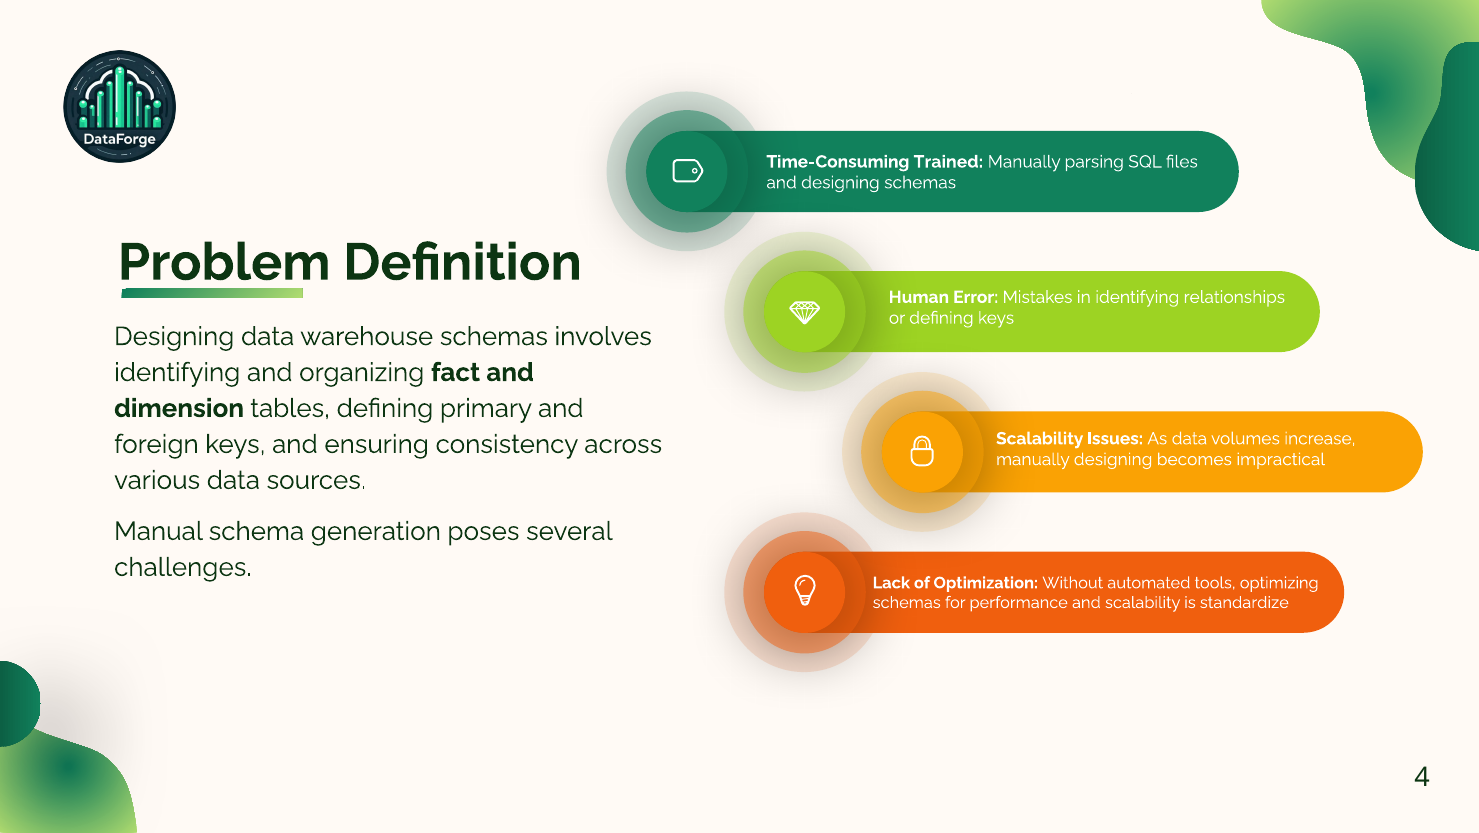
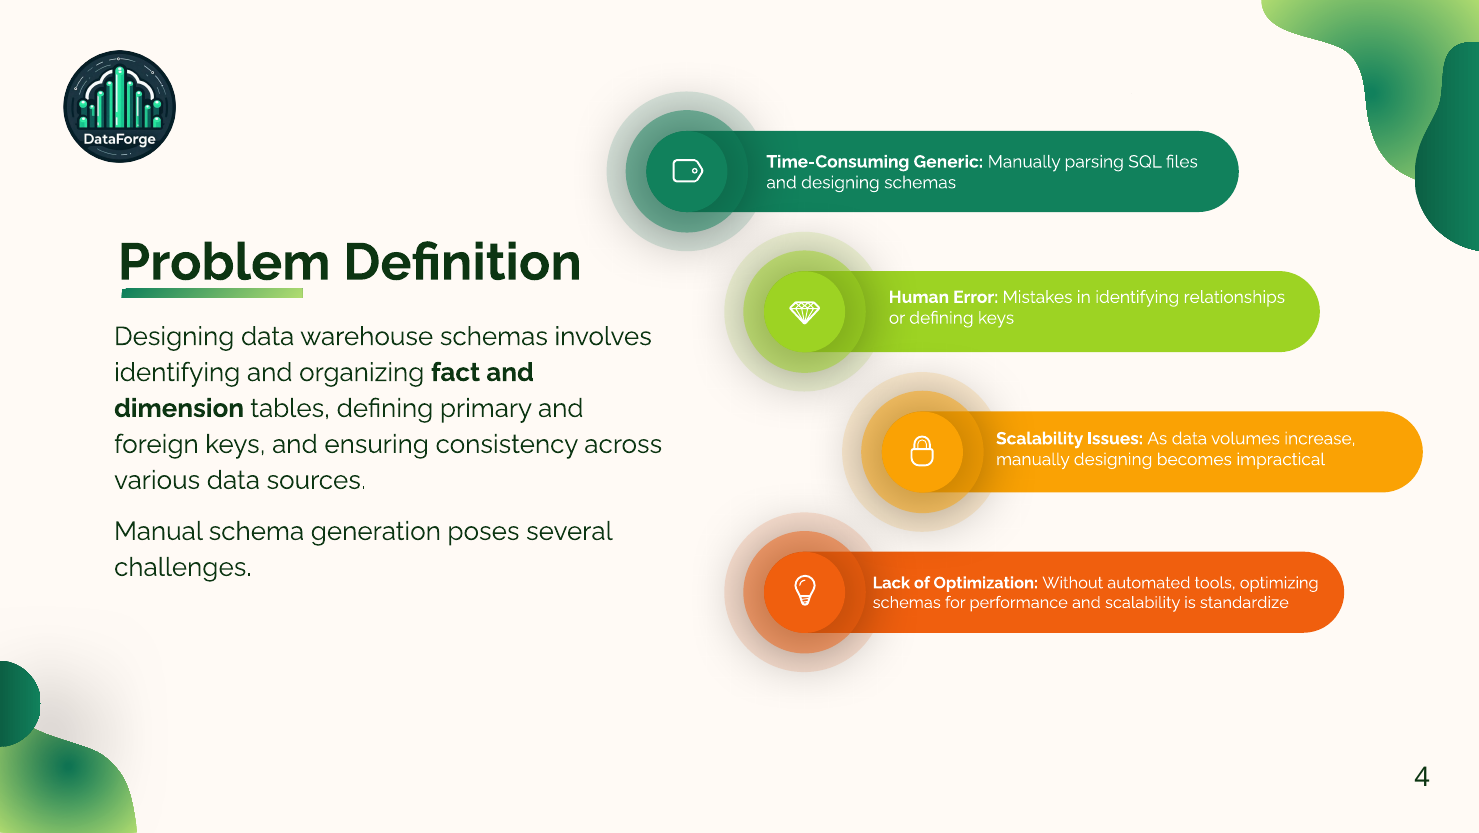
Trained: Trained -> Generic (948, 162)
